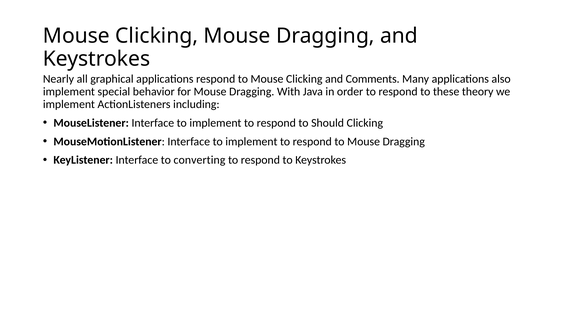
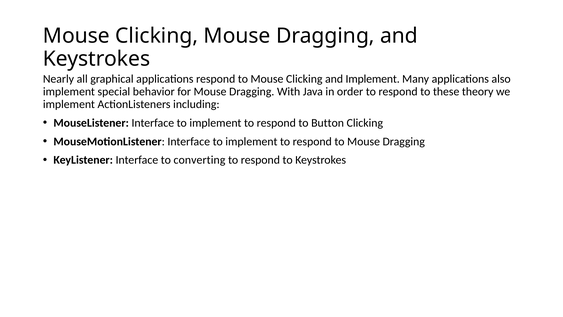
and Comments: Comments -> Implement (373, 79)
Should: Should -> Button (328, 123)
